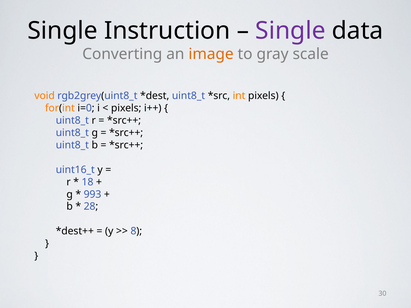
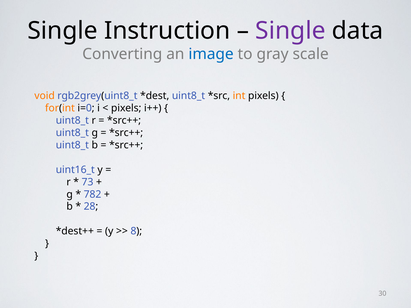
image colour: orange -> blue (211, 54)
18: 18 -> 73 (88, 182)
993: 993 -> 782 (93, 194)
